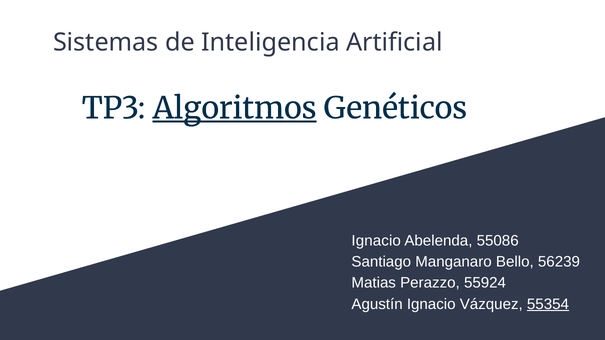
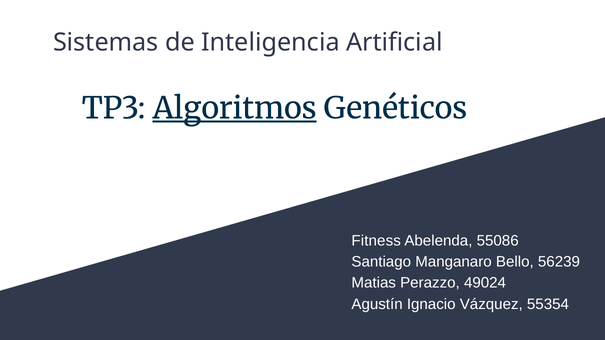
Ignacio: Ignacio -> Fitness (376, 241)
55924: 55924 -> 49024 (485, 283)
55354 underline: present -> none (548, 304)
